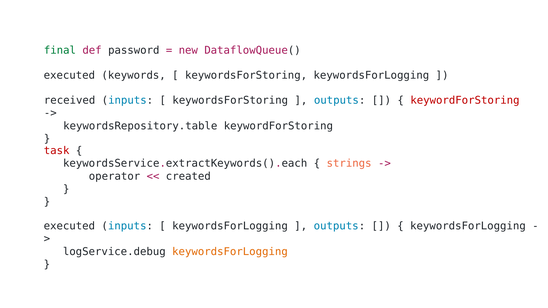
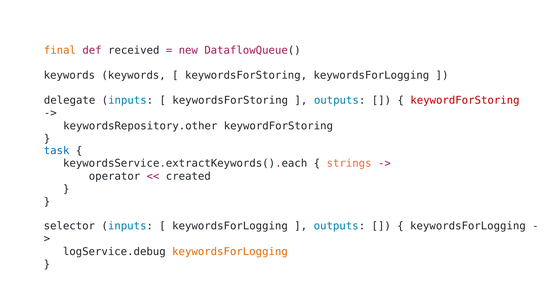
final colour: green -> orange (60, 50)
password: password -> received (134, 50)
executed: executed -> keywords (69, 75)
received: received -> delegate (70, 100)
keywordsRepository.table: keywordsRepository.table -> keywordsRepository.other (140, 126)
task colour: red -> blue (57, 151)
executed: executed -> selector (69, 226)
